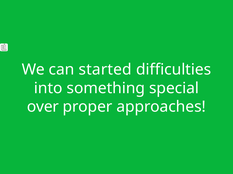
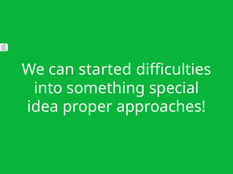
over: over -> idea (43, 107)
